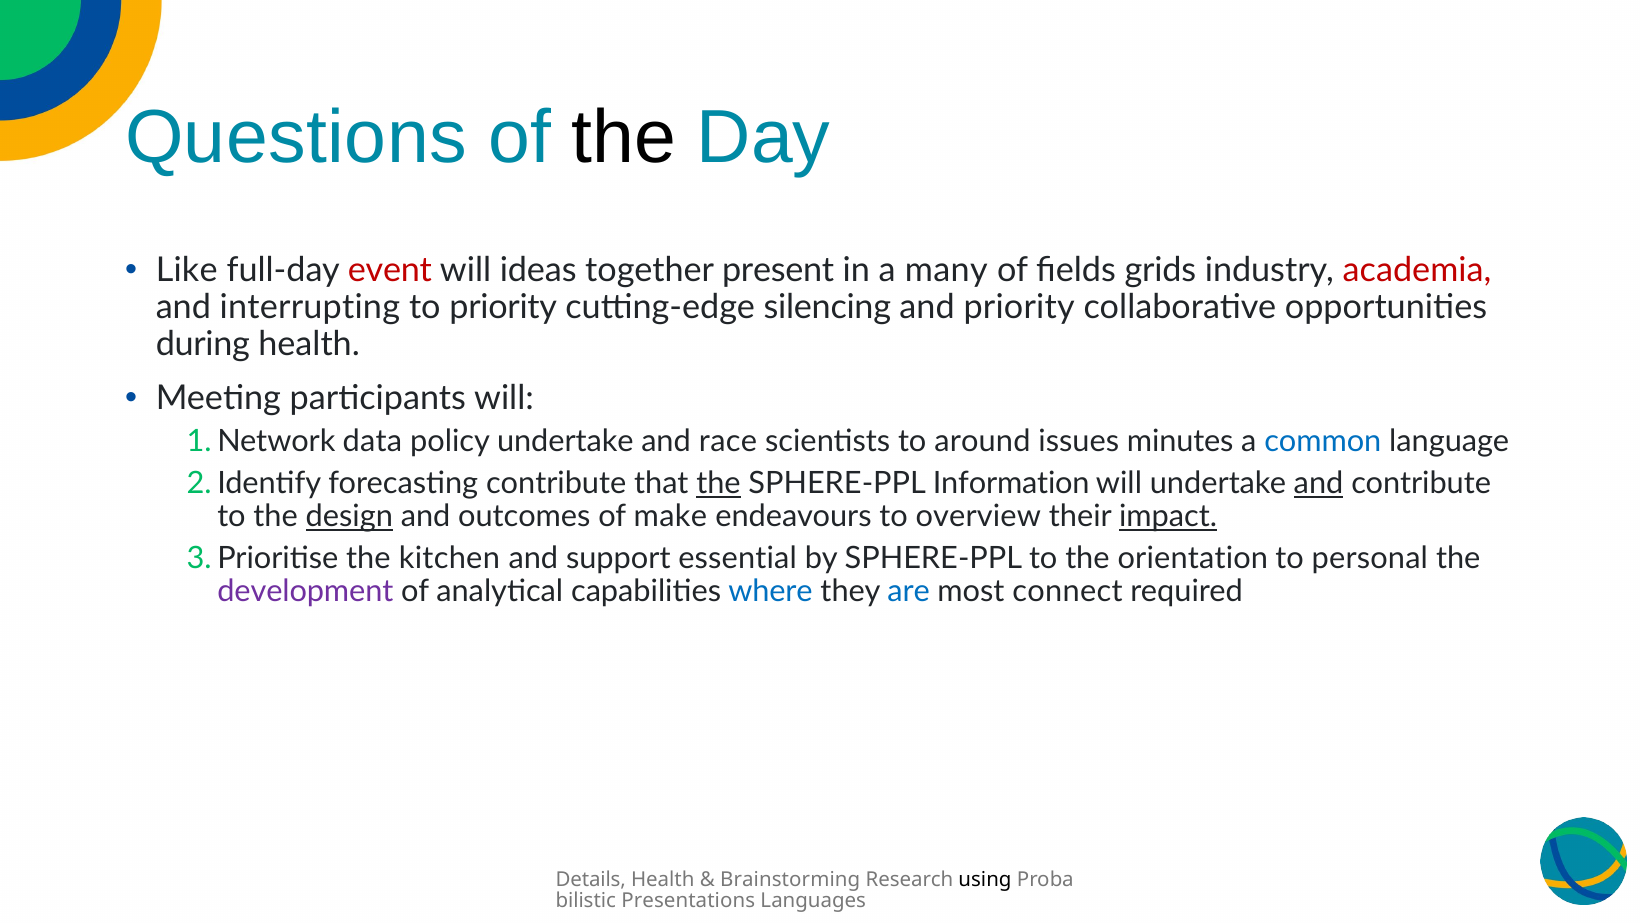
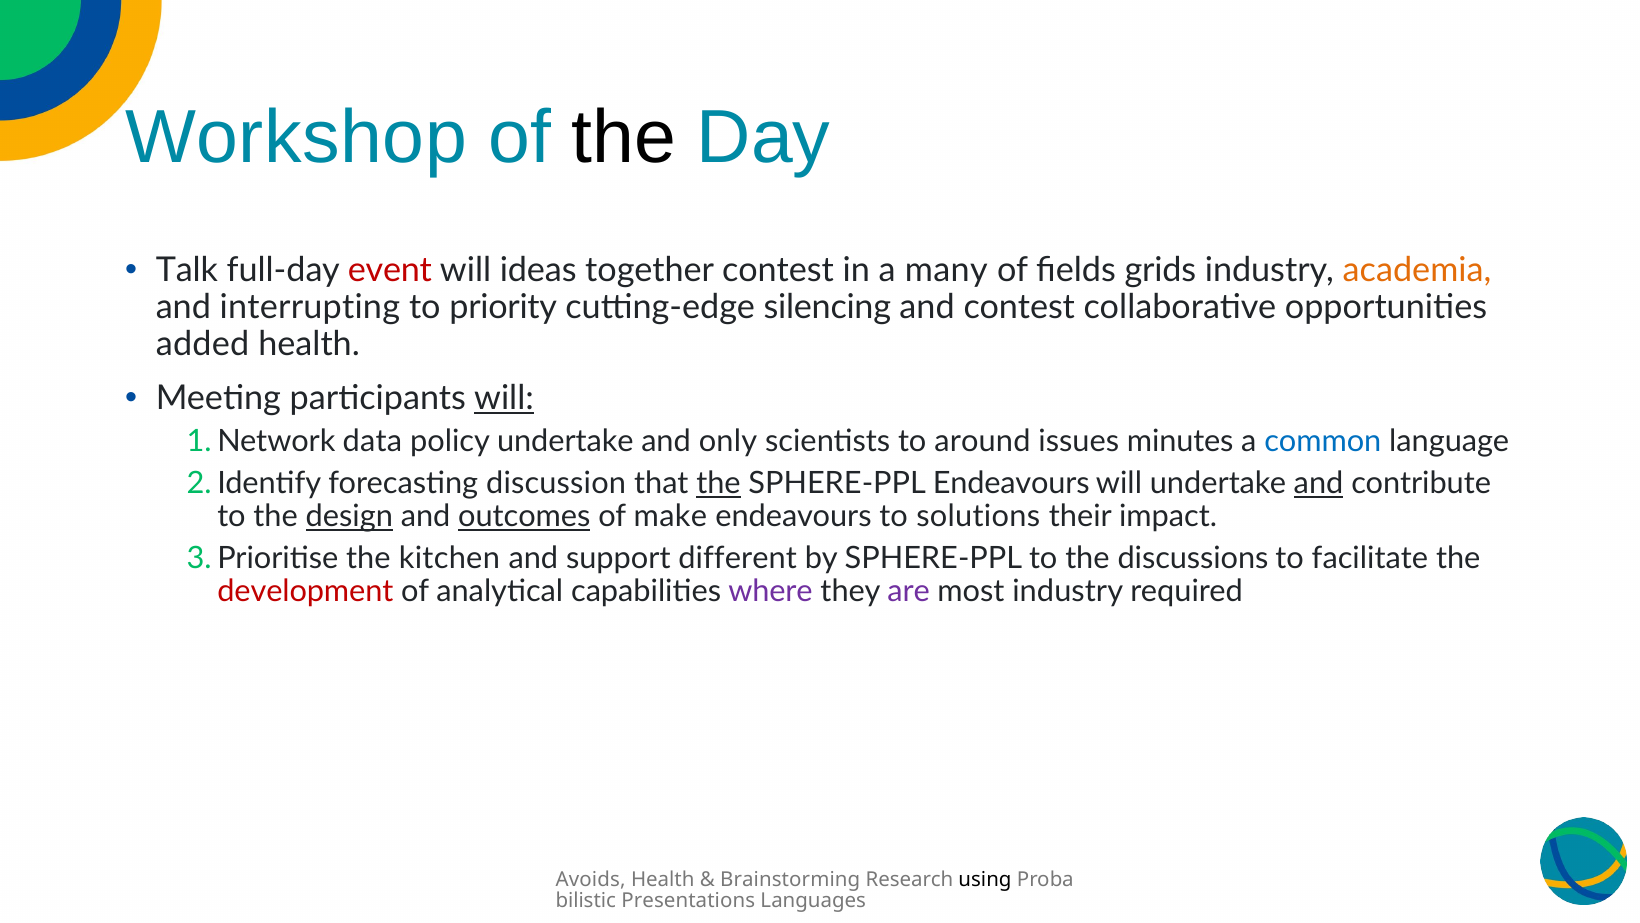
Questions: Questions -> Workshop (296, 138)
Like: Like -> Talk (187, 270)
together present: present -> contest (778, 270)
academia colour: red -> orange (1417, 270)
and priority: priority -> contest (1019, 307)
during: during -> added (203, 344)
will underline: none -> present (504, 398)
race: race -> only (728, 442)
forecasting contribute: contribute -> discussion (556, 483)
SPHERE-PPL Information: Information -> Endeavours (1011, 483)
outcomes underline: none -> present (524, 517)
overview: overview -> solutions (978, 517)
impact underline: present -> none (1168, 517)
essential: essential -> different (738, 558)
orientation: orientation -> discussions (1193, 558)
personal: personal -> facilitate (1370, 558)
development colour: purple -> red (305, 591)
where colour: blue -> purple (771, 591)
are colour: blue -> purple (909, 591)
most connect: connect -> industry (1068, 591)
Details: Details -> Avoids (591, 879)
